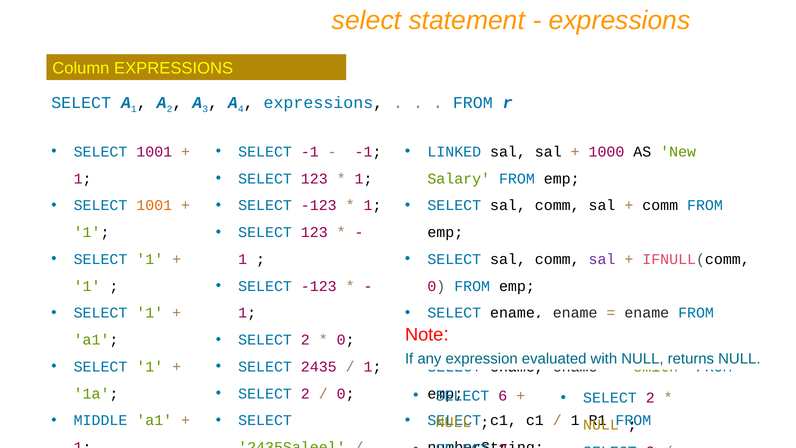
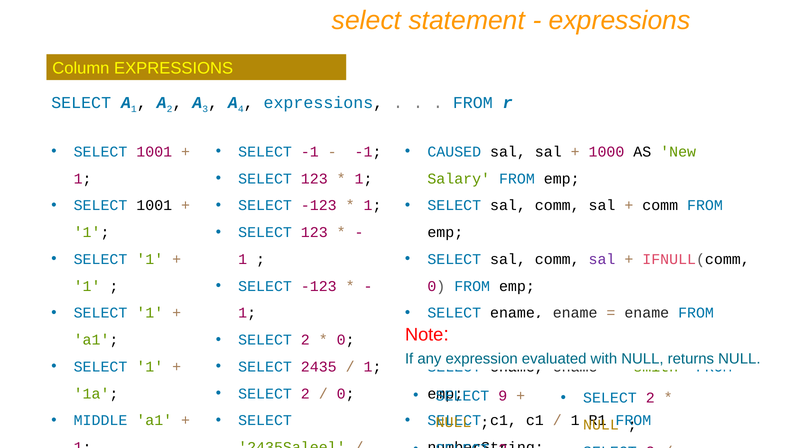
LINKED: LINKED -> CAUSED (454, 152)
1001 colour: orange -> black (154, 205)
6: 6 -> 9 (503, 395)
